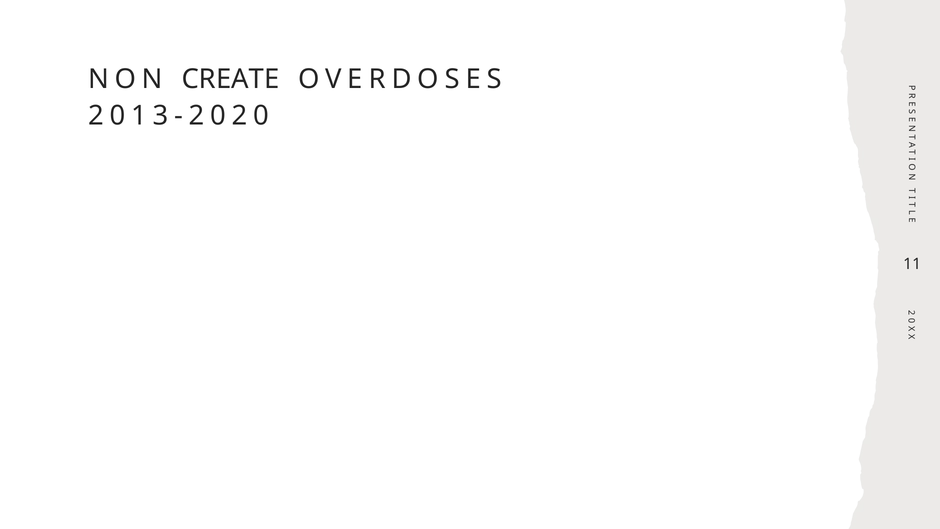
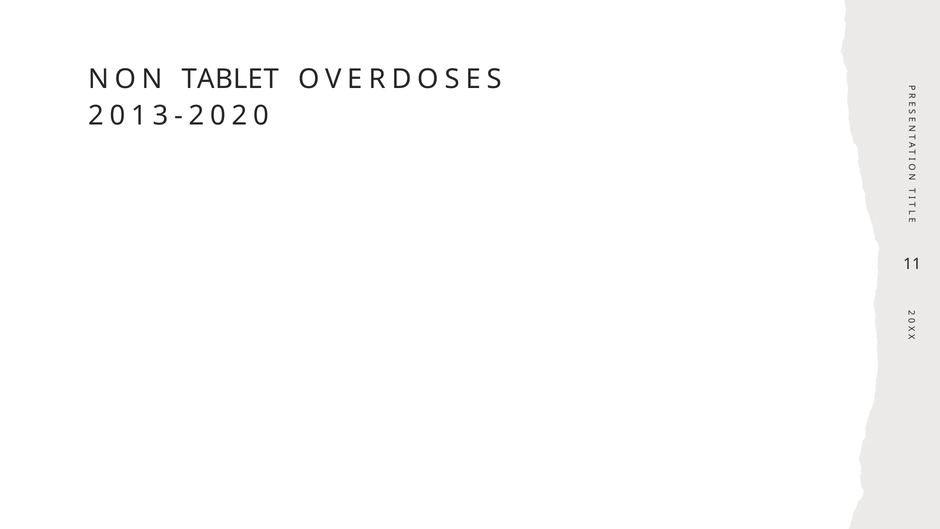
CREATE: CREATE -> TABLET (230, 79)
